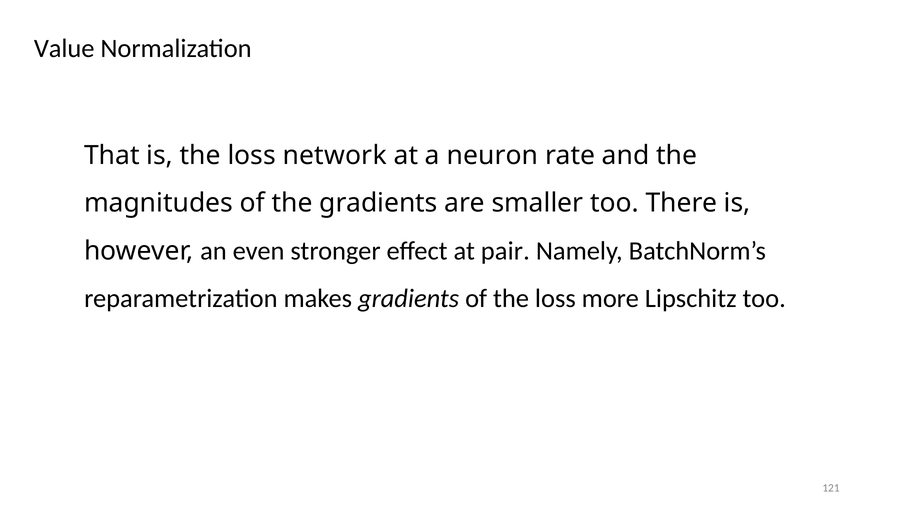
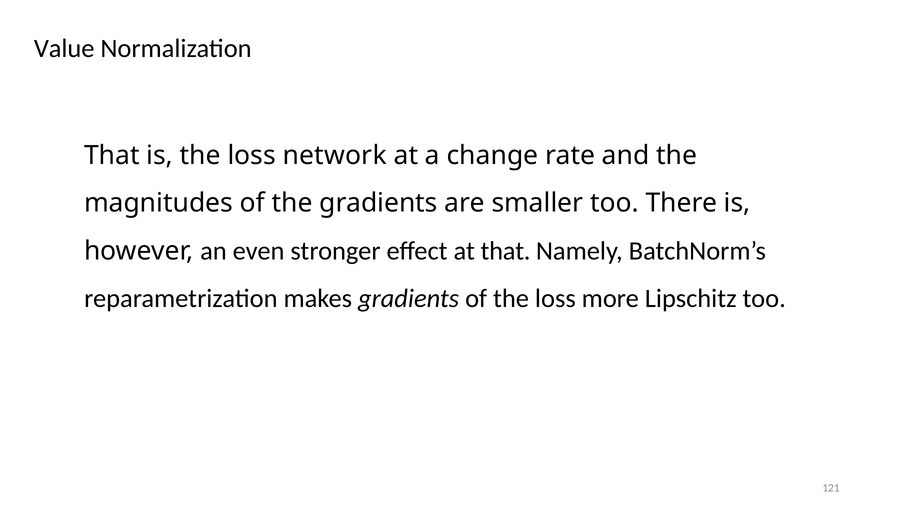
neuron: neuron -> change (493, 155)
at pair: pair -> that (506, 251)
